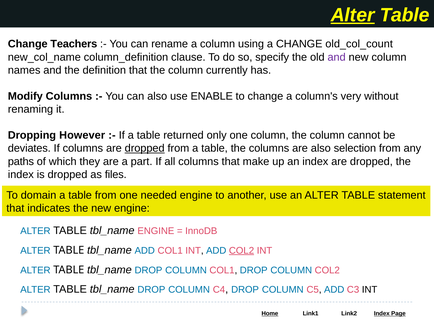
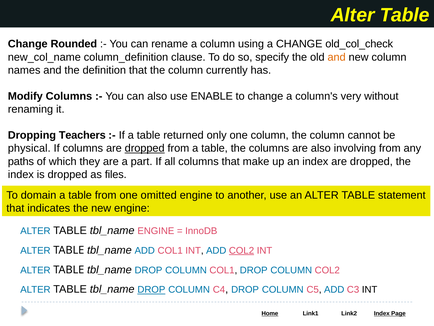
Alter underline: present -> none (353, 15)
Teachers: Teachers -> Rounded (74, 44)
old_col_count: old_col_count -> old_col_check (359, 44)
and colour: purple -> orange (337, 57)
However: However -> Teachers (82, 135)
deviates: deviates -> physical (29, 148)
selection: selection -> involving (355, 148)
needed: needed -> omitted (159, 195)
DROP underline: none -> present (151, 289)
